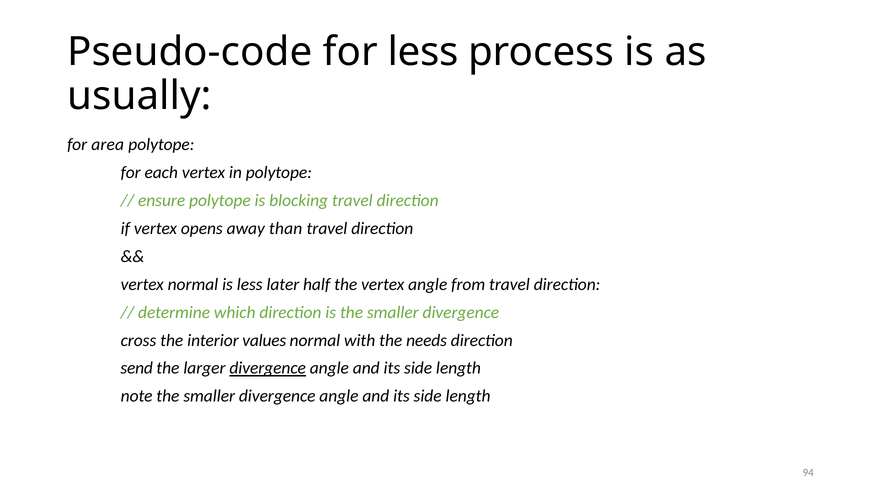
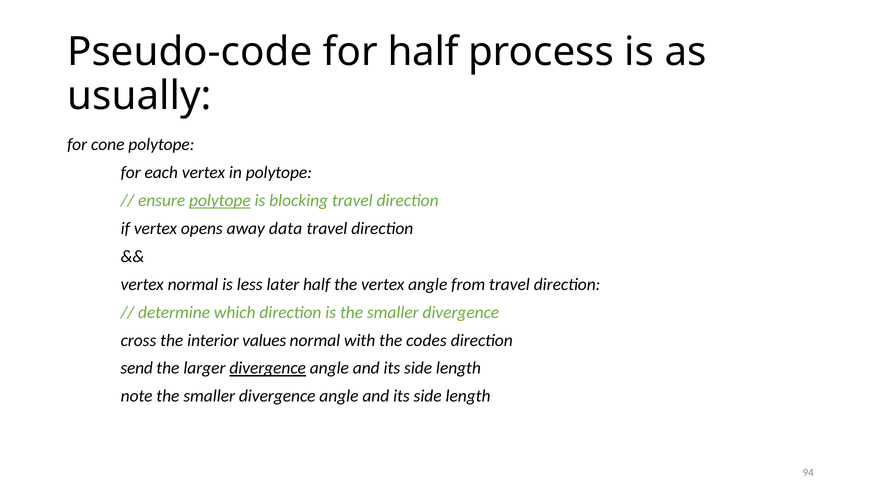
for less: less -> half (423, 52)
area: area -> cone (108, 145)
polytope underline: none -> present (220, 201)
than: than -> data (286, 229)
needs: needs -> codes (426, 341)
